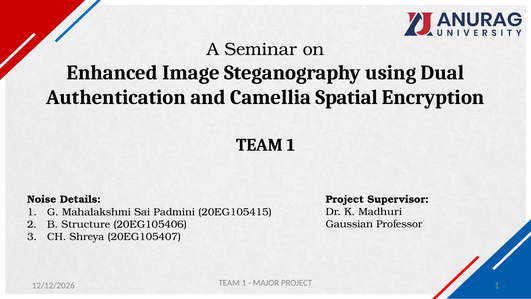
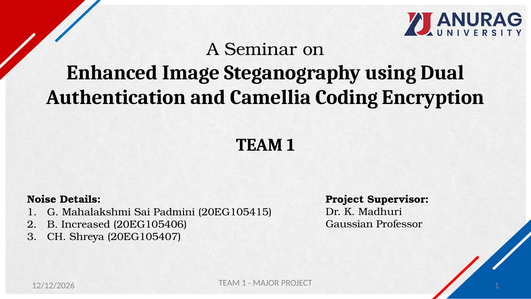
Spatial: Spatial -> Coding (347, 97)
Structure: Structure -> Increased (86, 224)
